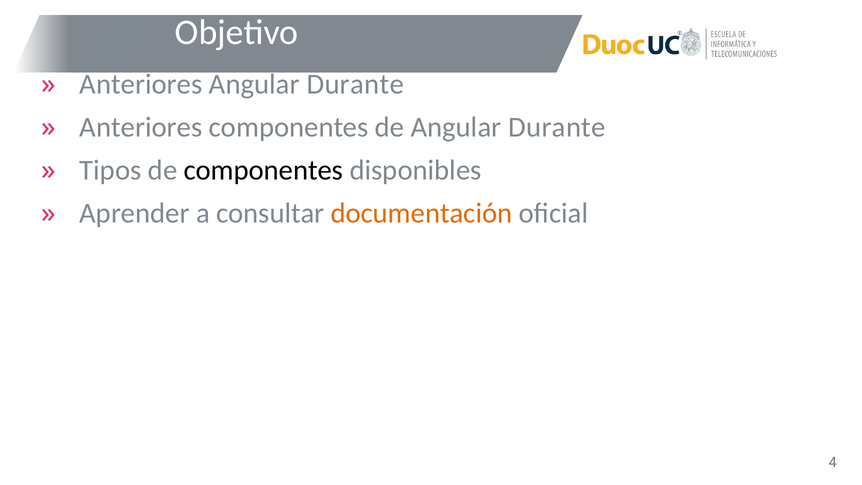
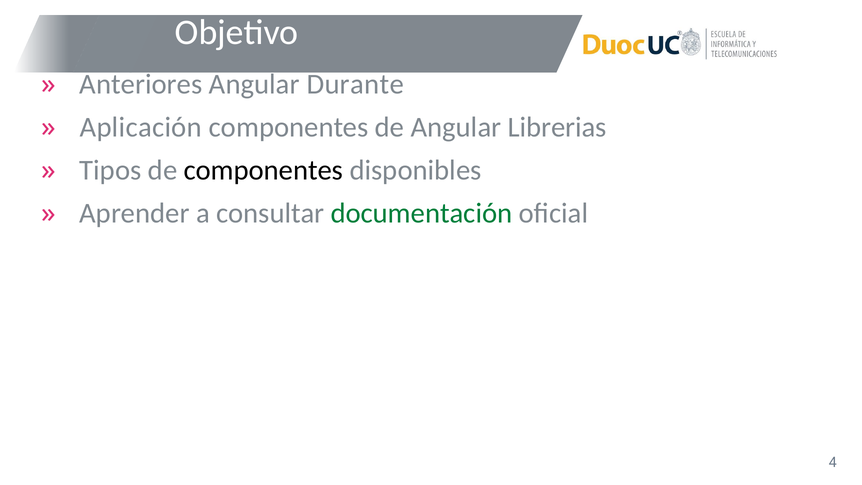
Anteriores: Anteriores -> Aplicación (141, 127)
de Angular Durante: Durante -> Librerias (557, 127)
documentación colour: orange -> green (421, 213)
